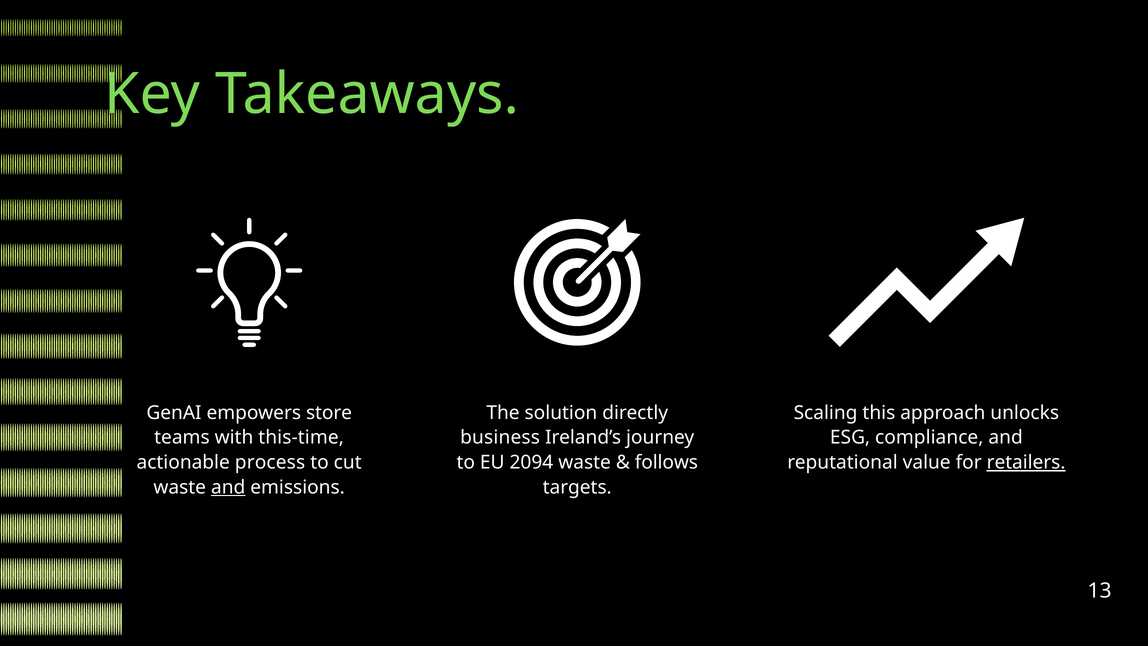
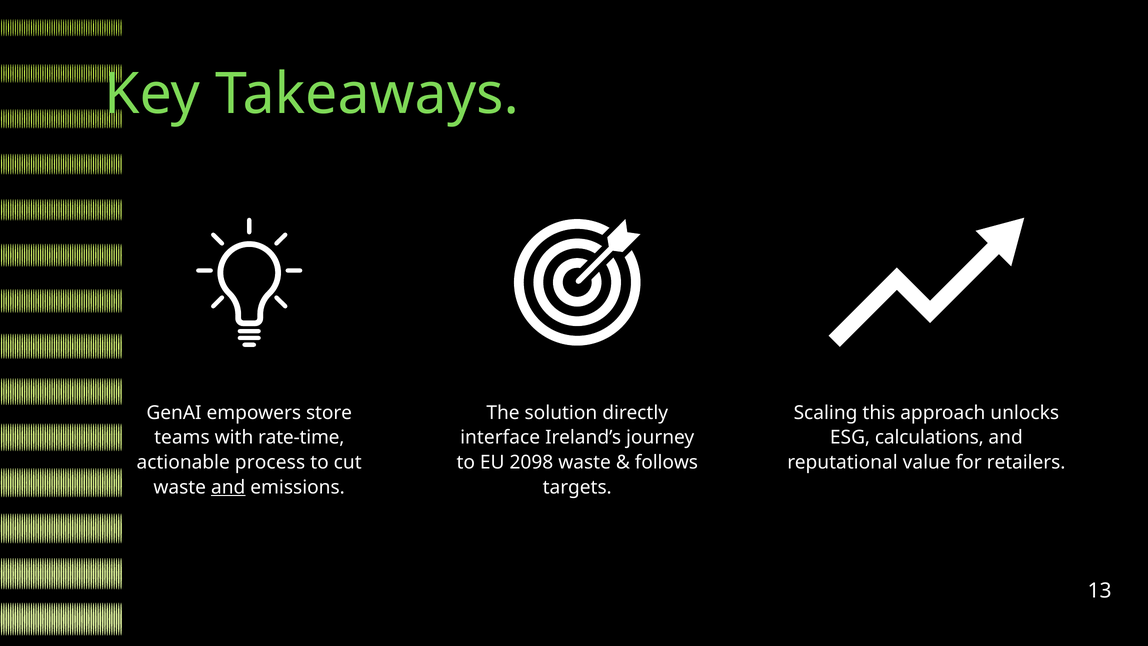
this-time: this-time -> rate-time (301, 437)
business: business -> interface (500, 437)
compliance: compliance -> calculations (929, 437)
2094: 2094 -> 2098 (531, 462)
retailers underline: present -> none (1026, 462)
